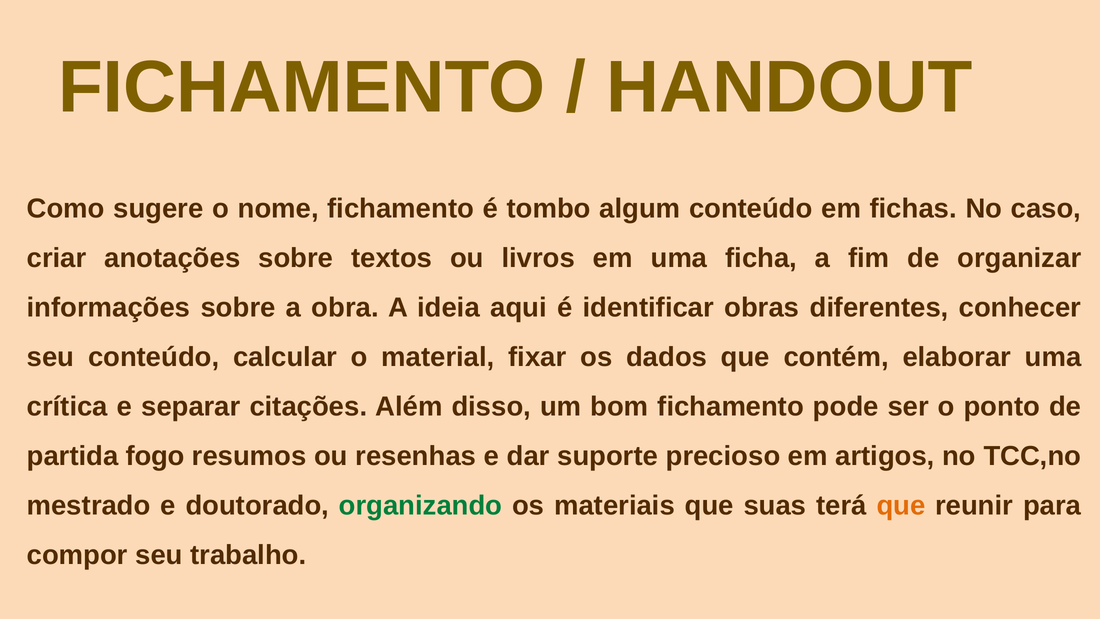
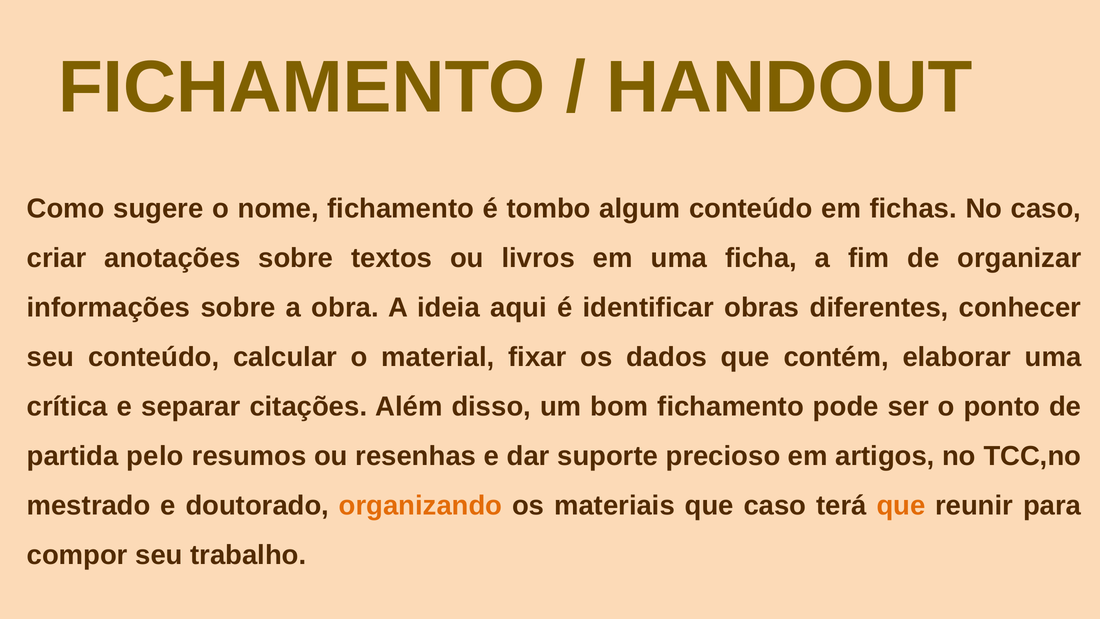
fogo: fogo -> pelo (155, 456)
organizando colour: green -> orange (421, 505)
que suas: suas -> caso (775, 505)
